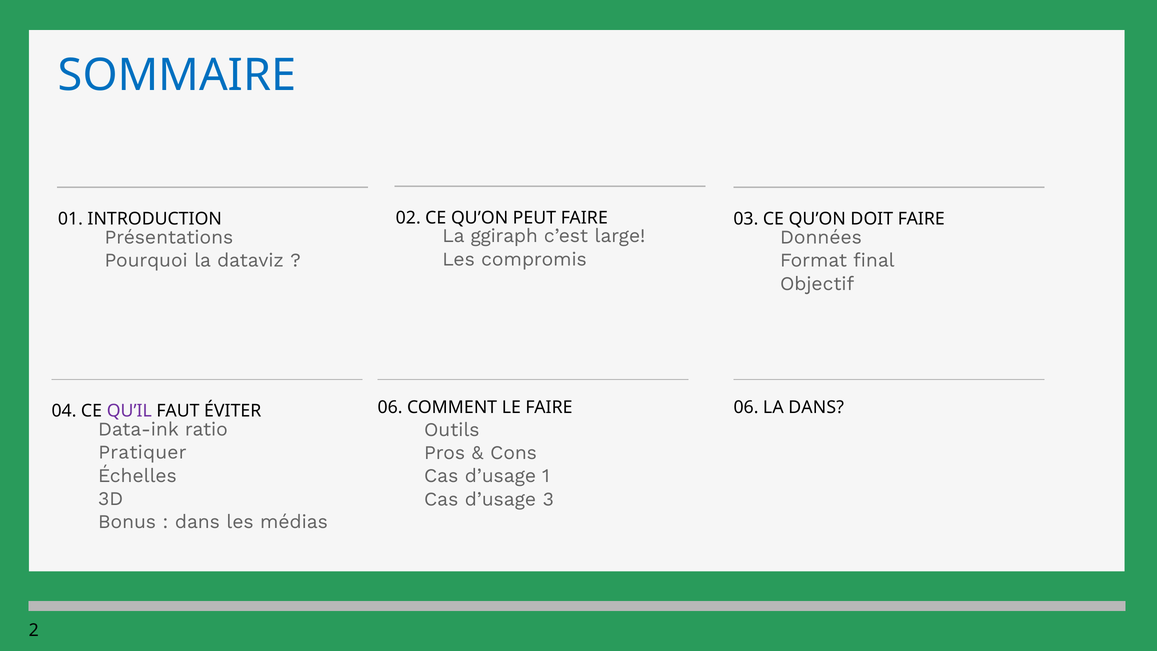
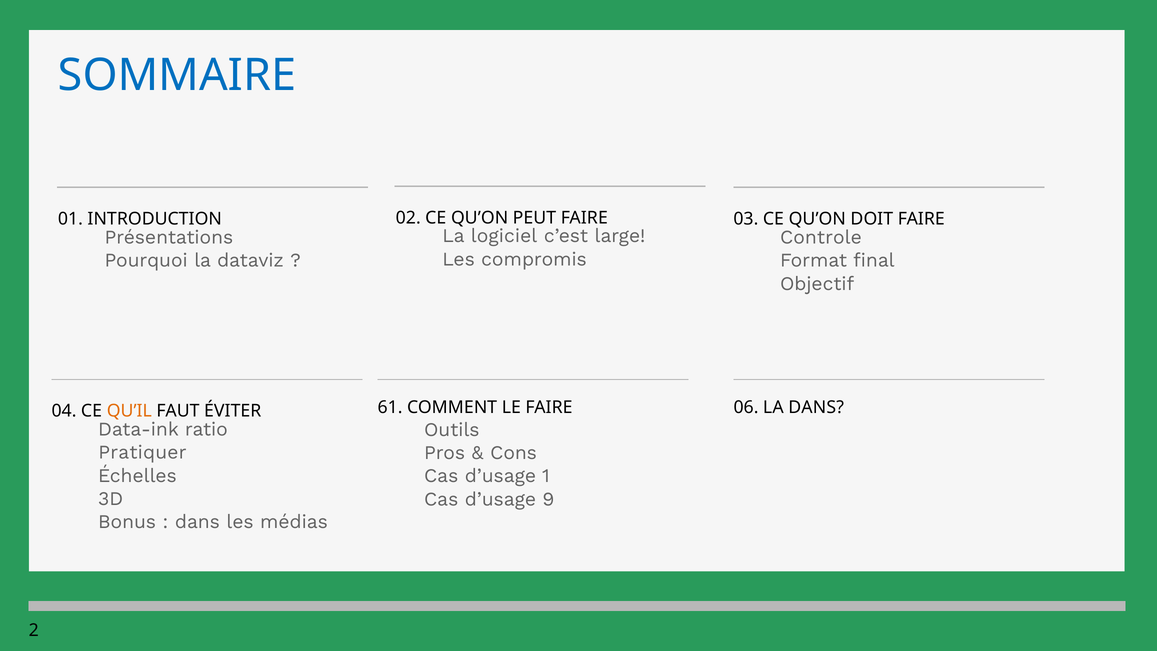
ggiraph: ggiraph -> logiciel (504, 236)
Données: Données -> Controle (821, 237)
QU’IL colour: purple -> orange (129, 411)
ÉVITER 06: 06 -> 61 (390, 407)
3: 3 -> 9 (548, 499)
